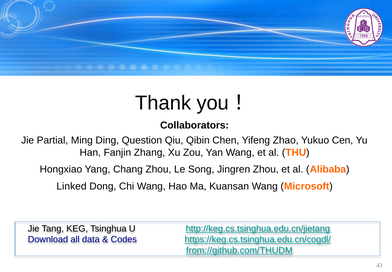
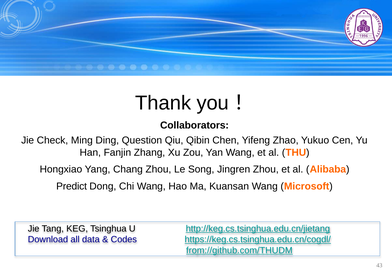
Partial: Partial -> Check (52, 140)
Linked: Linked -> Predict (72, 186)
